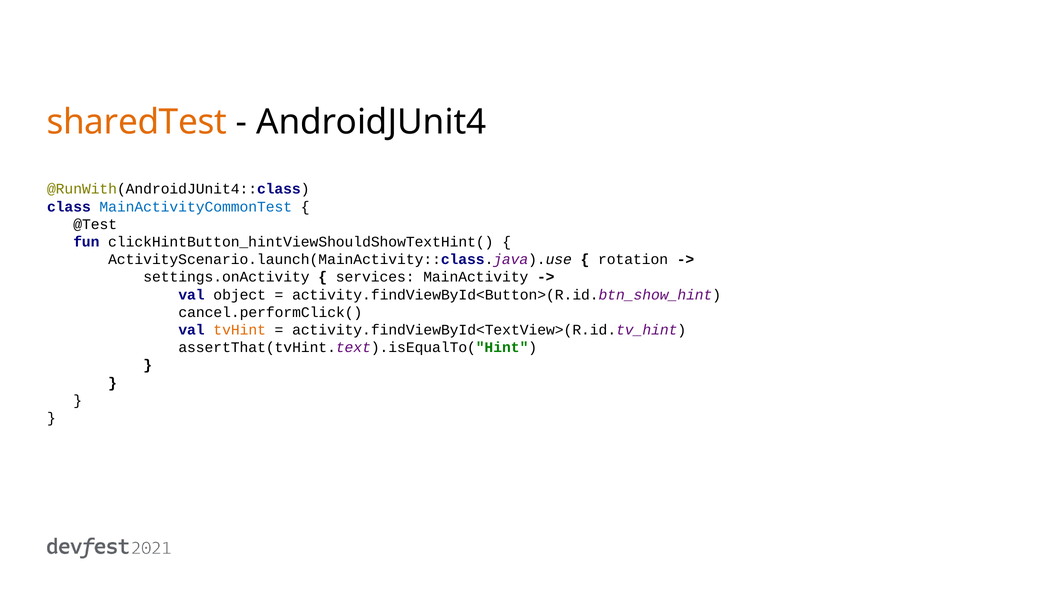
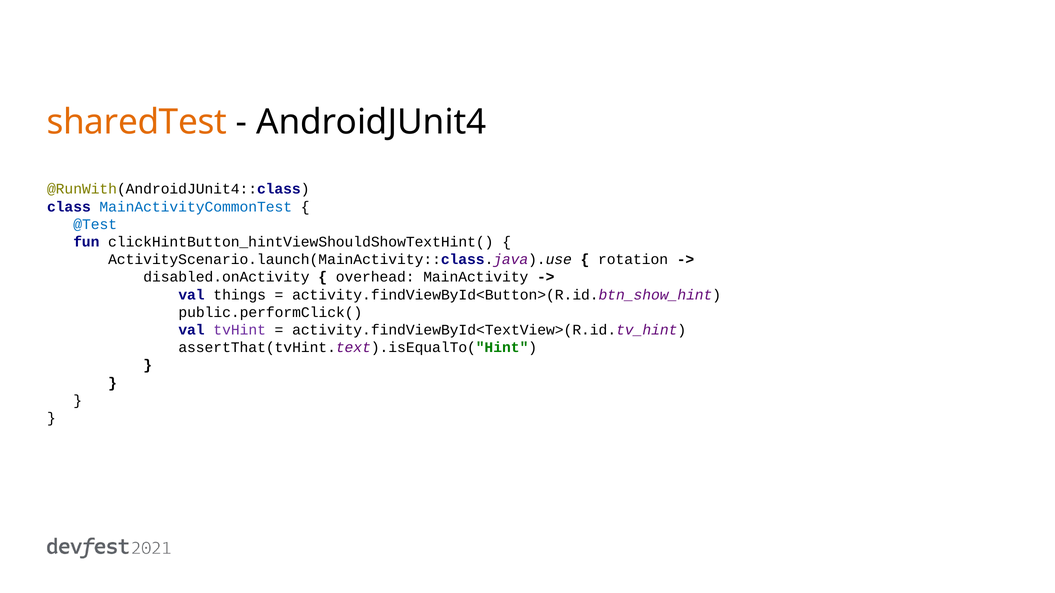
@Test colour: black -> blue (95, 224)
settings.onActivity: settings.onActivity -> disabled.onActivity (226, 277)
services: services -> overhead (375, 277)
object: object -> things (240, 295)
cancel.performClick(: cancel.performClick( -> public.performClick( (270, 313)
tvHint colour: orange -> purple (240, 330)
